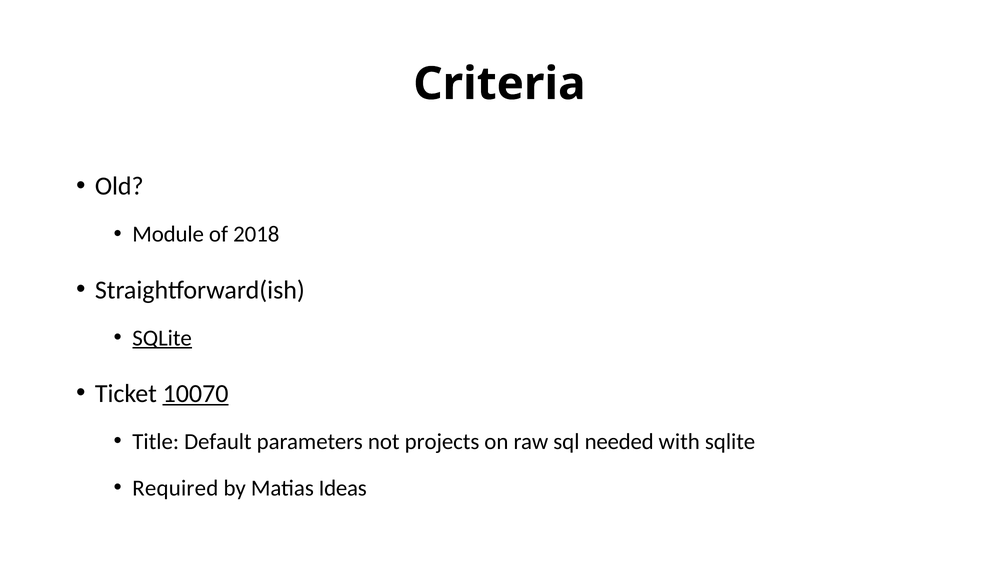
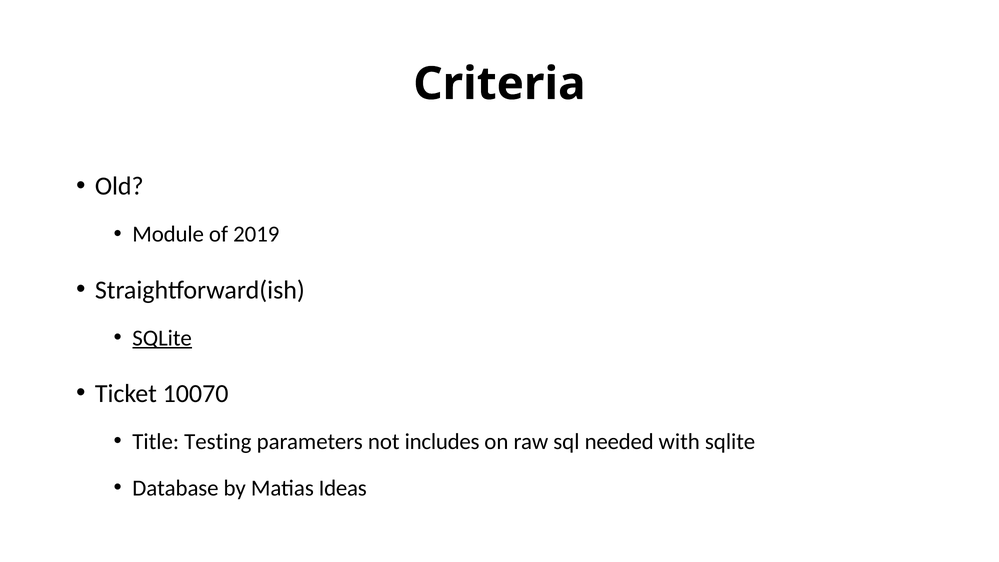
2018: 2018 -> 2019 (256, 234)
10070 underline: present -> none (196, 394)
Default: Default -> Testing (218, 442)
projects: projects -> includes (442, 442)
Required: Required -> Database (175, 488)
